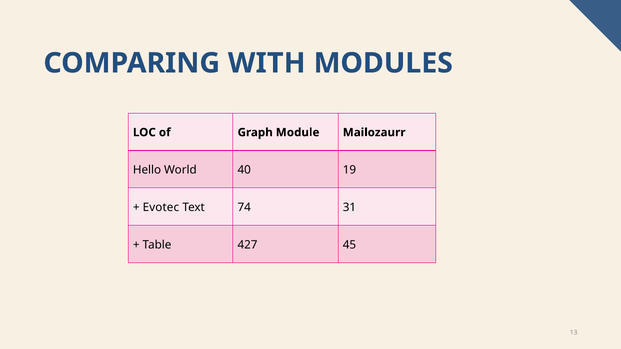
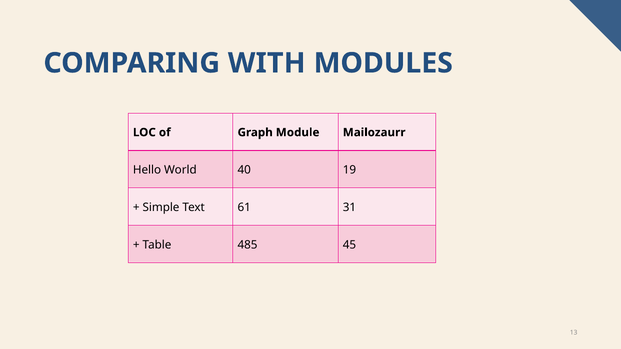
Evotec: Evotec -> Simple (161, 207)
74: 74 -> 61 (244, 207)
427: 427 -> 485 (248, 245)
